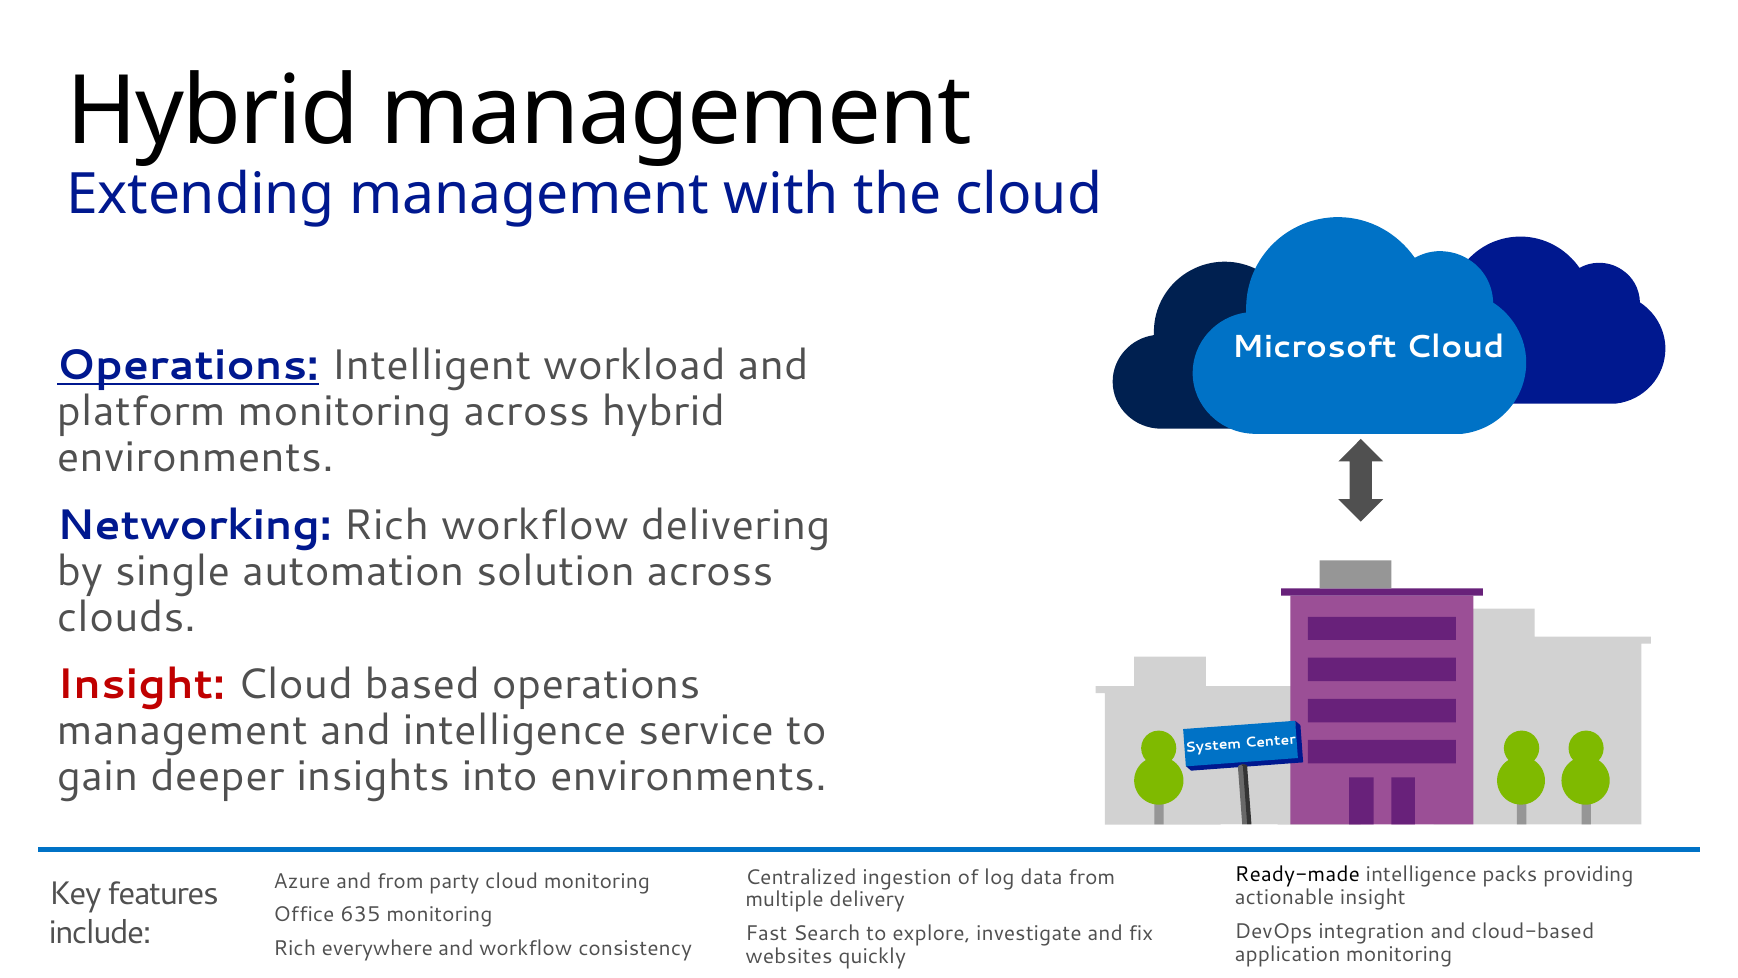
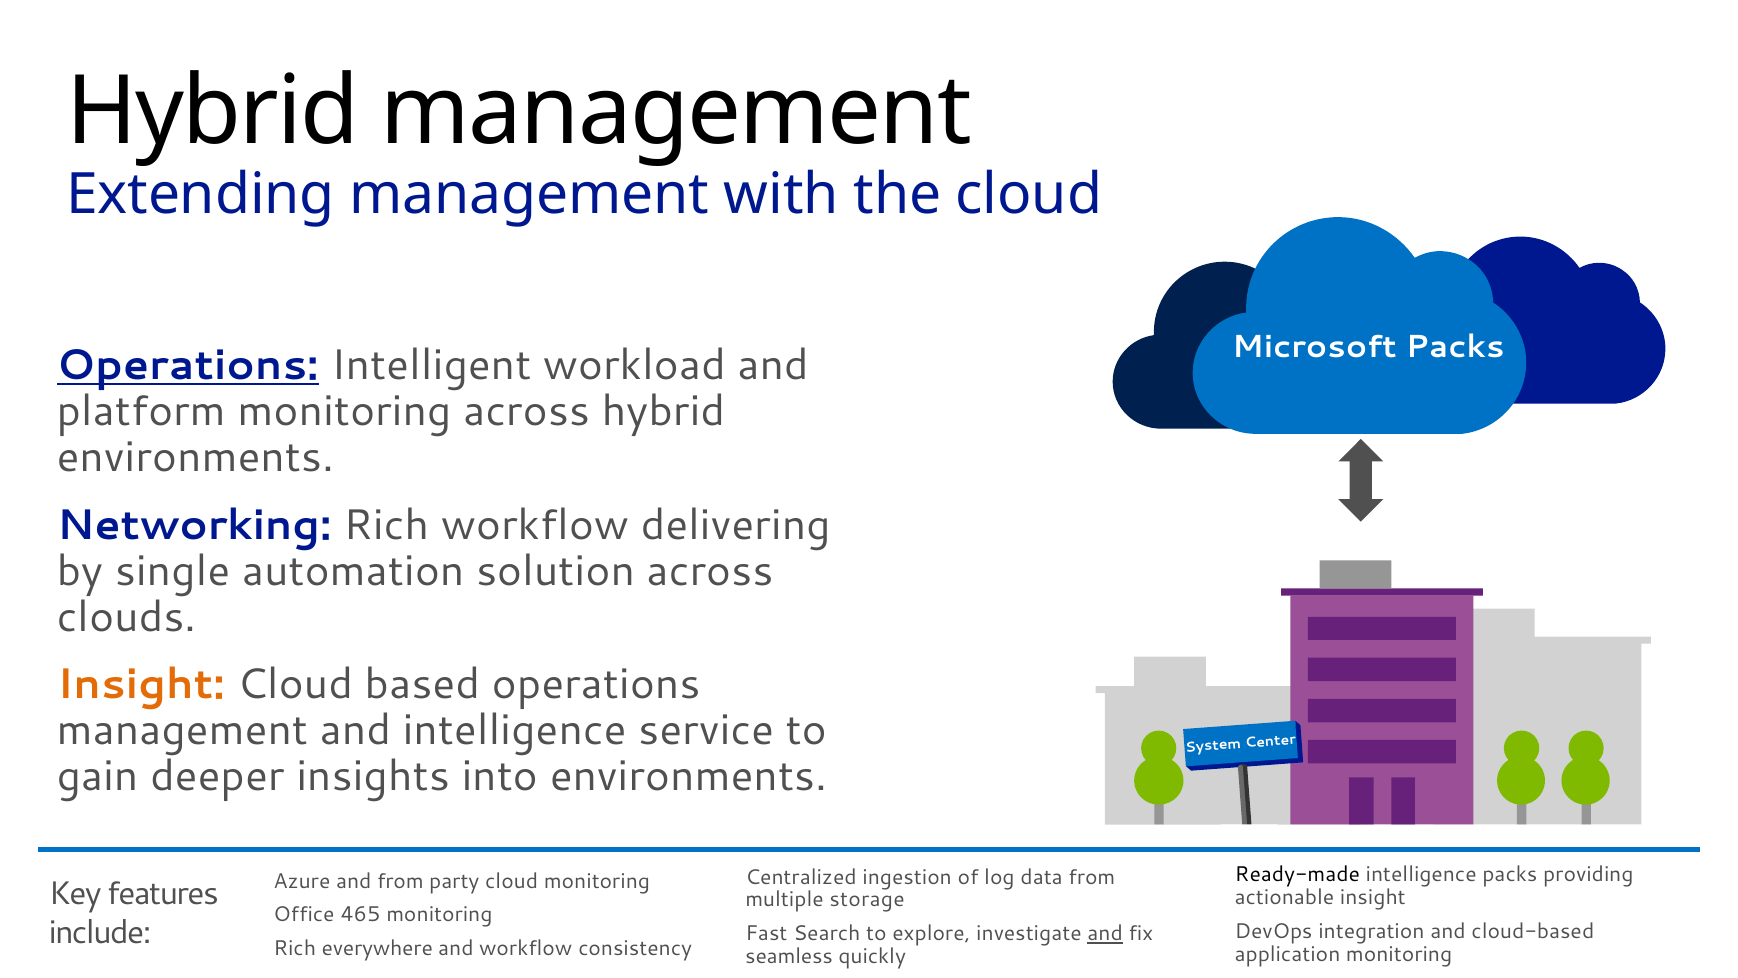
Microsoft Cloud: Cloud -> Packs (1455, 347)
Insight colour: red -> orange (141, 684)
delivery: delivery -> storage (867, 900)
635: 635 -> 465 (360, 915)
and underline: none -> present (1105, 933)
websites: websites -> seamless (789, 956)
